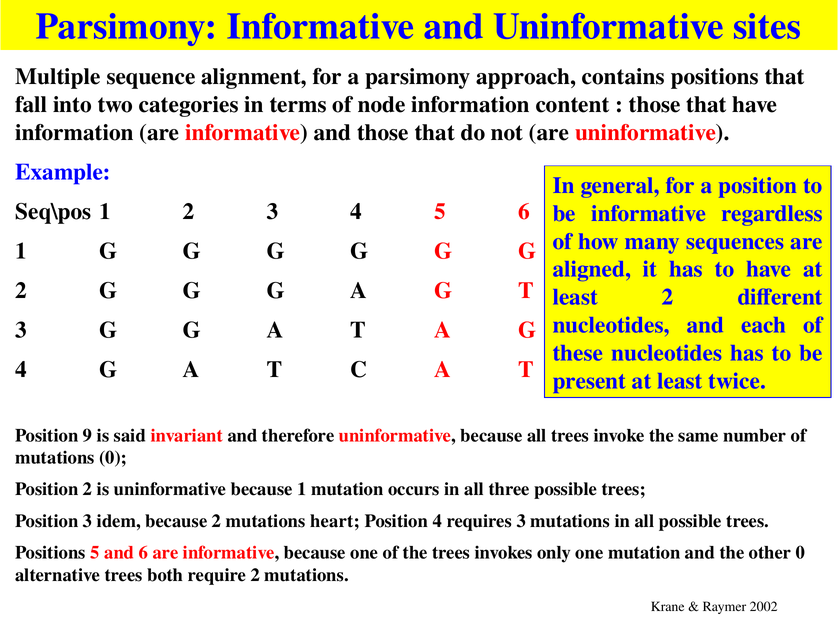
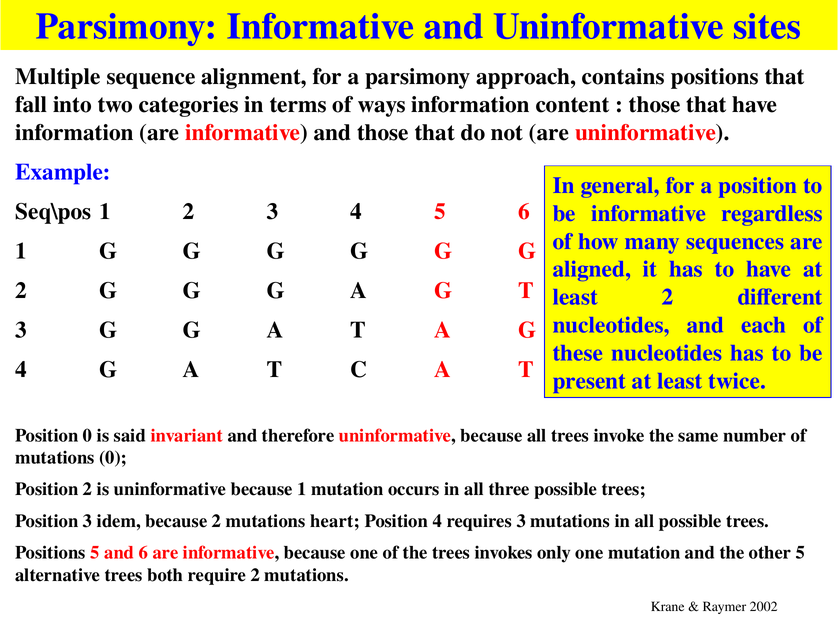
node: node -> ways (382, 105)
Position 9: 9 -> 0 (88, 436)
other 0: 0 -> 5 (800, 553)
